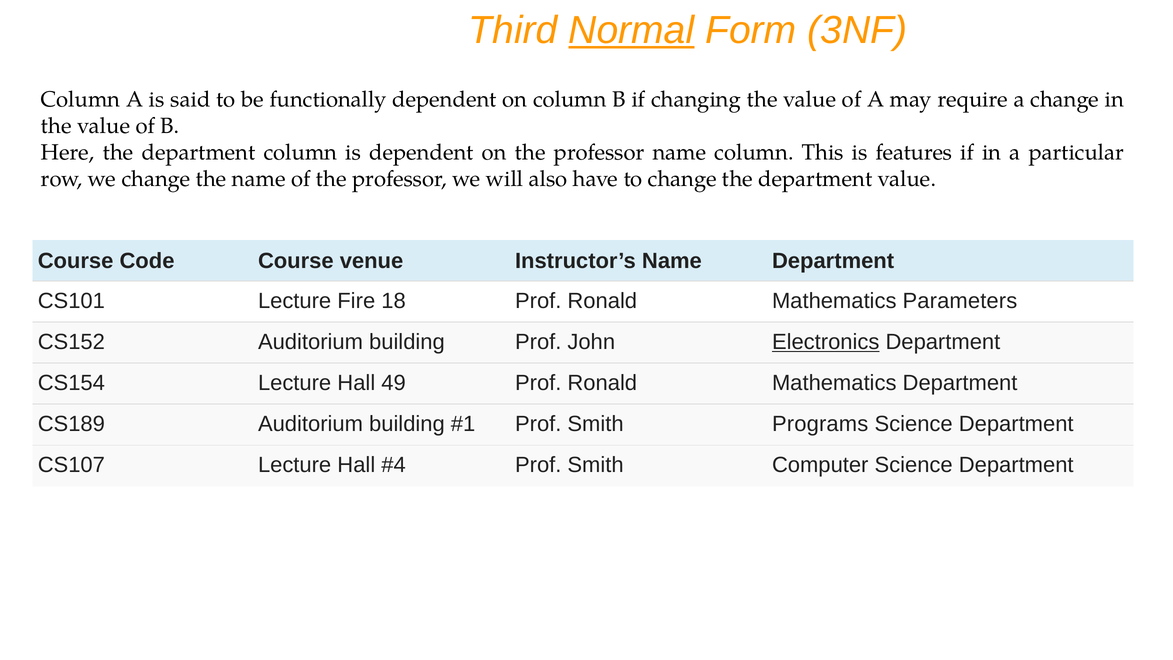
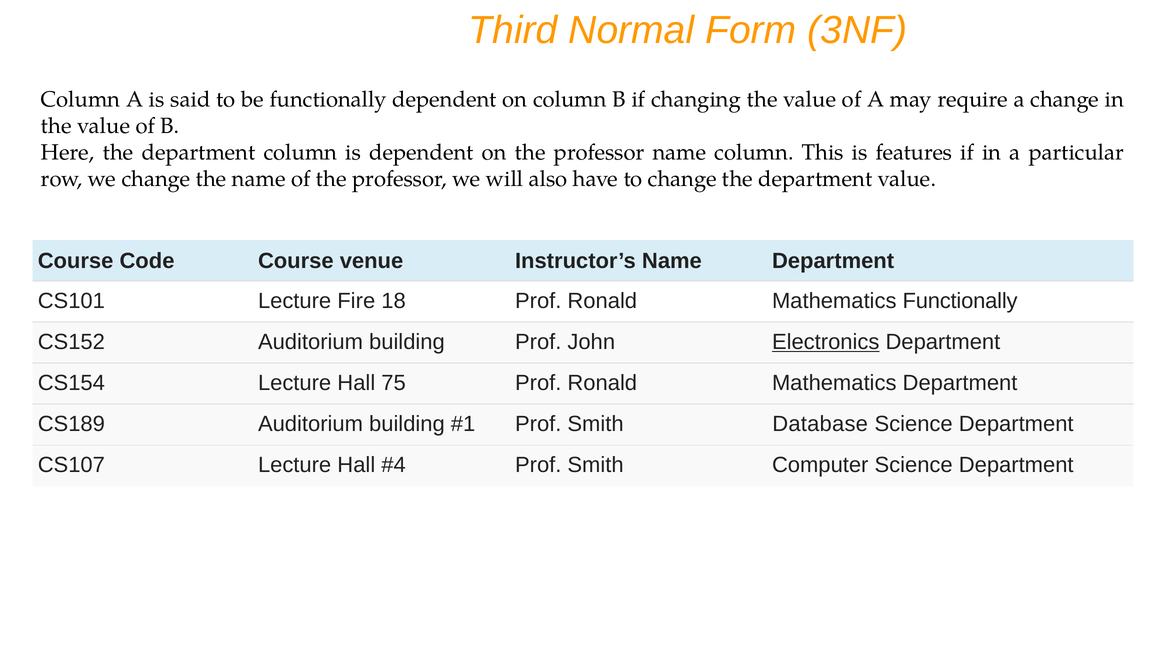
Normal underline: present -> none (631, 31)
Mathematics Parameters: Parameters -> Functionally (960, 301)
49: 49 -> 75 (394, 383)
Programs: Programs -> Database (820, 424)
